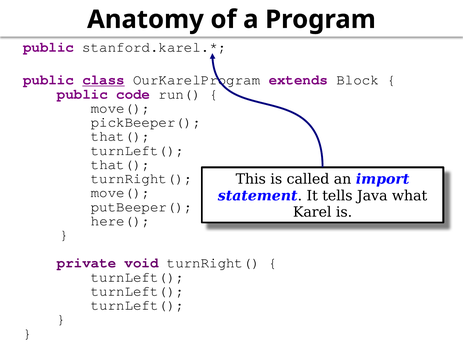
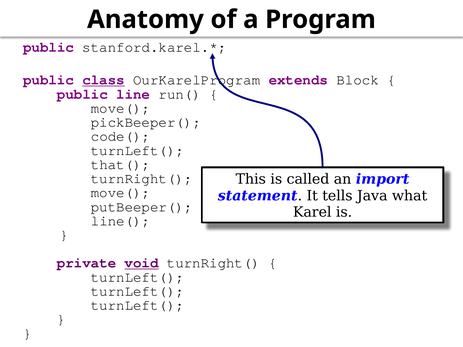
code: code -> line (133, 94)
that(: that( -> code( (121, 136)
here(: here( -> line( (121, 221)
void underline: none -> present (142, 263)
